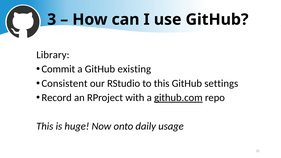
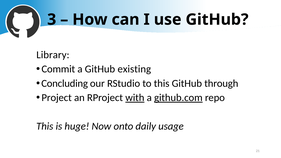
Consistent: Consistent -> Concluding (65, 83)
settings: settings -> through (221, 83)
Record: Record -> Project (57, 98)
with underline: none -> present (135, 98)
